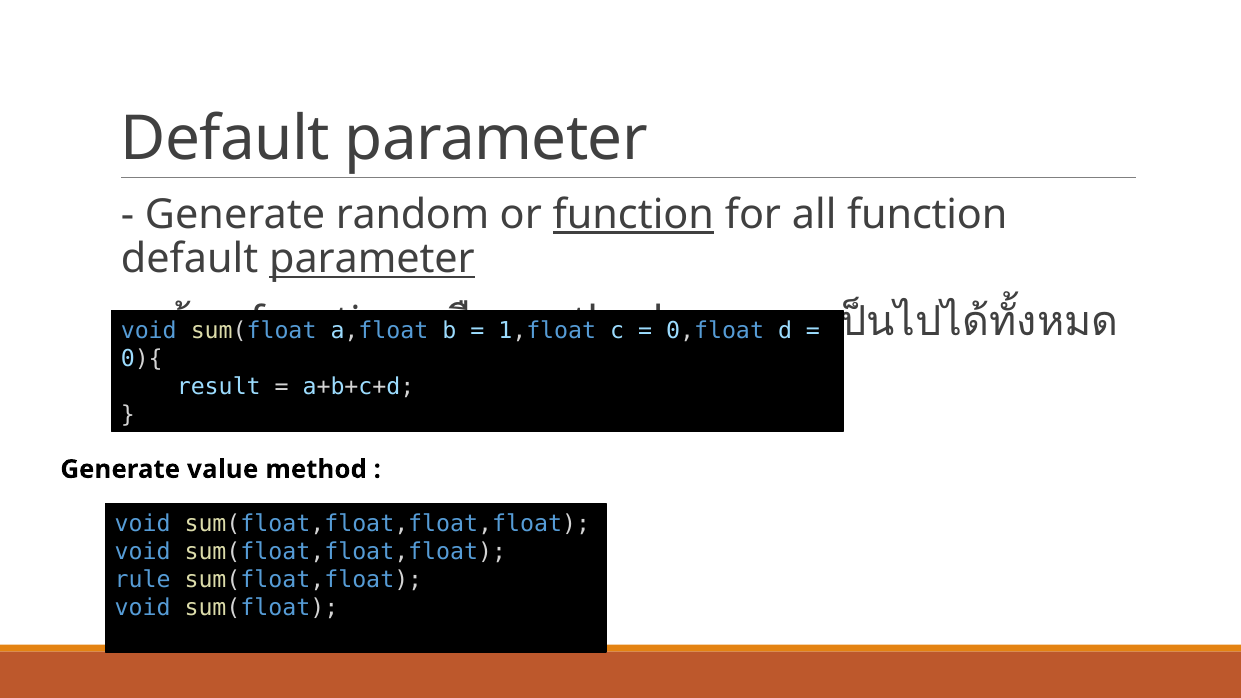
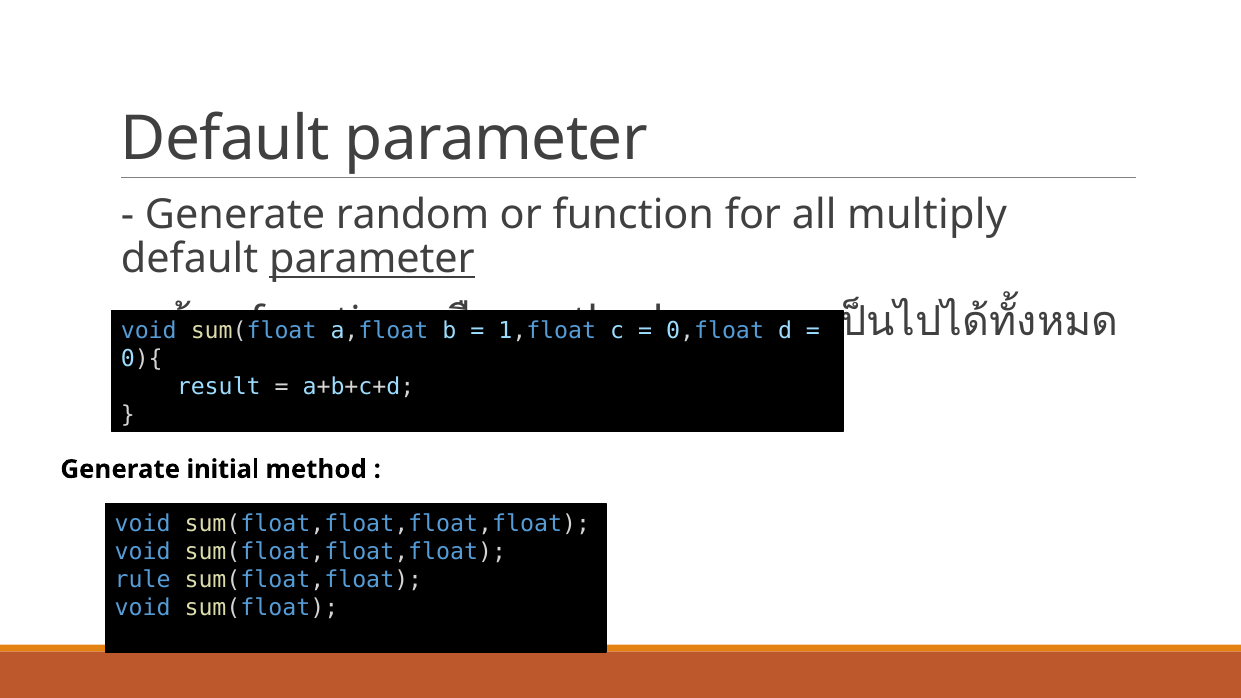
function underline: present -> none (633, 215)
all function: function -> multiply (927, 215)
value: value -> initial (223, 469)
